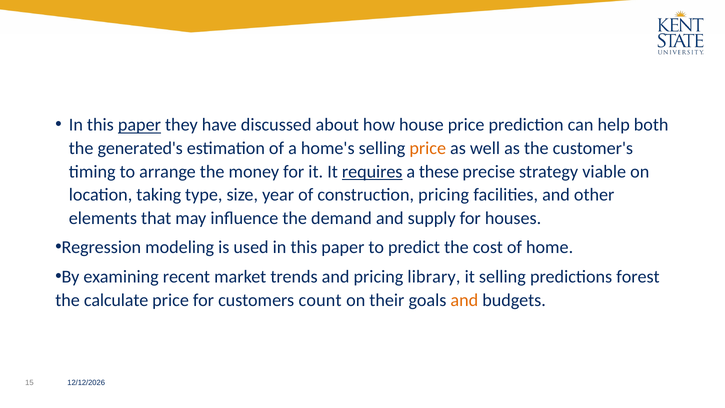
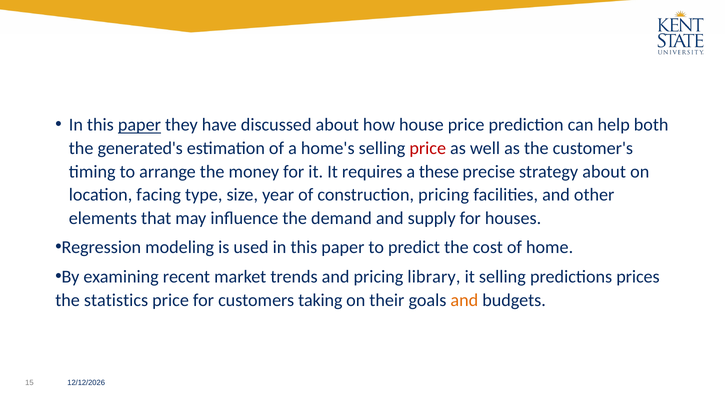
price colour: orange -> red (428, 148)
requires underline: present -> none (372, 171)
strategy viable: viable -> about (604, 171)
taking: taking -> facing (159, 195)
forest: forest -> prices (638, 277)
calculate: calculate -> statistics (116, 300)
count: count -> taking (320, 300)
